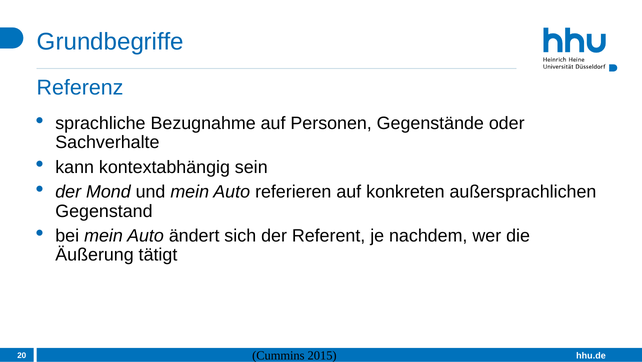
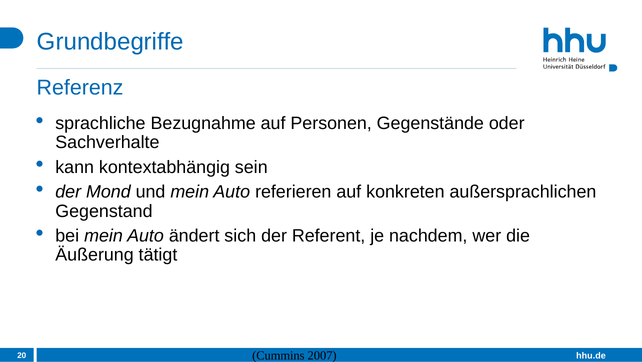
2015: 2015 -> 2007 (322, 355)
